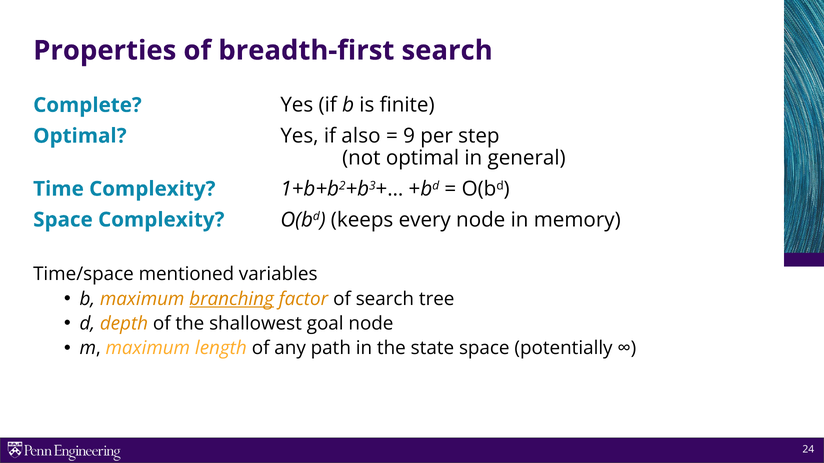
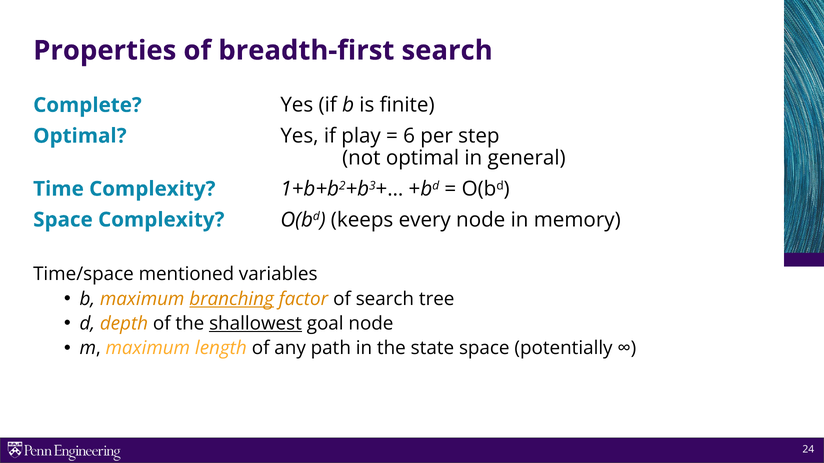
also: also -> play (361, 136)
9: 9 -> 6 (409, 136)
shallowest underline: none -> present (256, 324)
